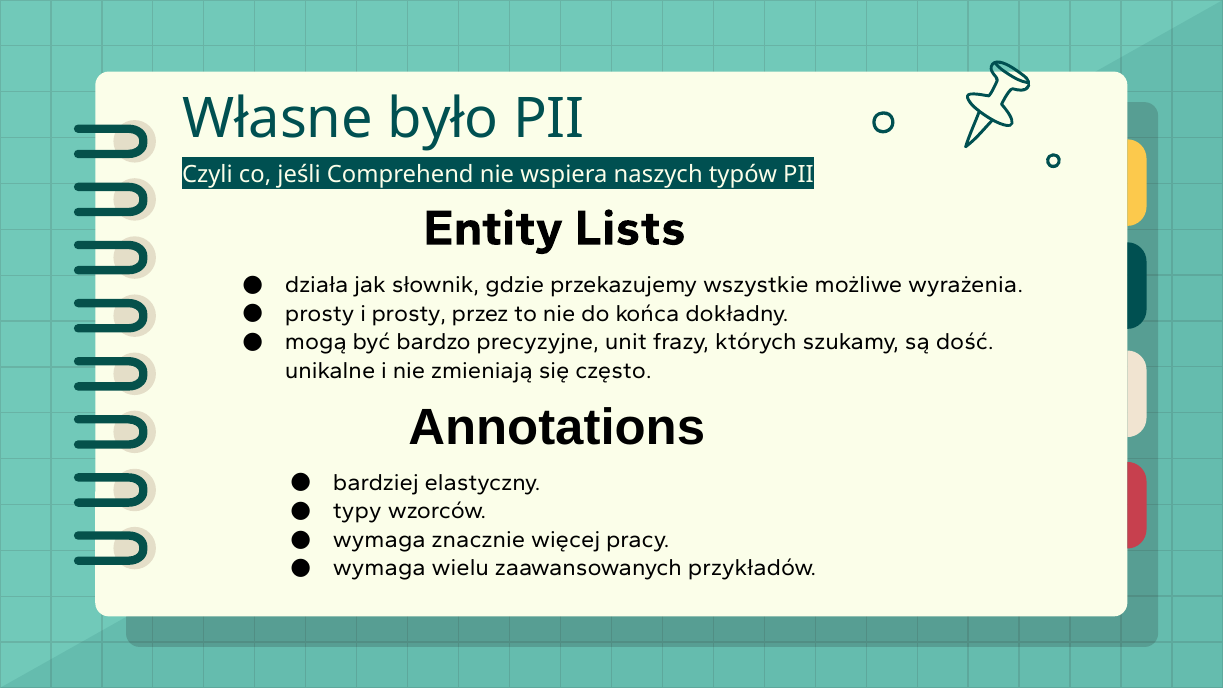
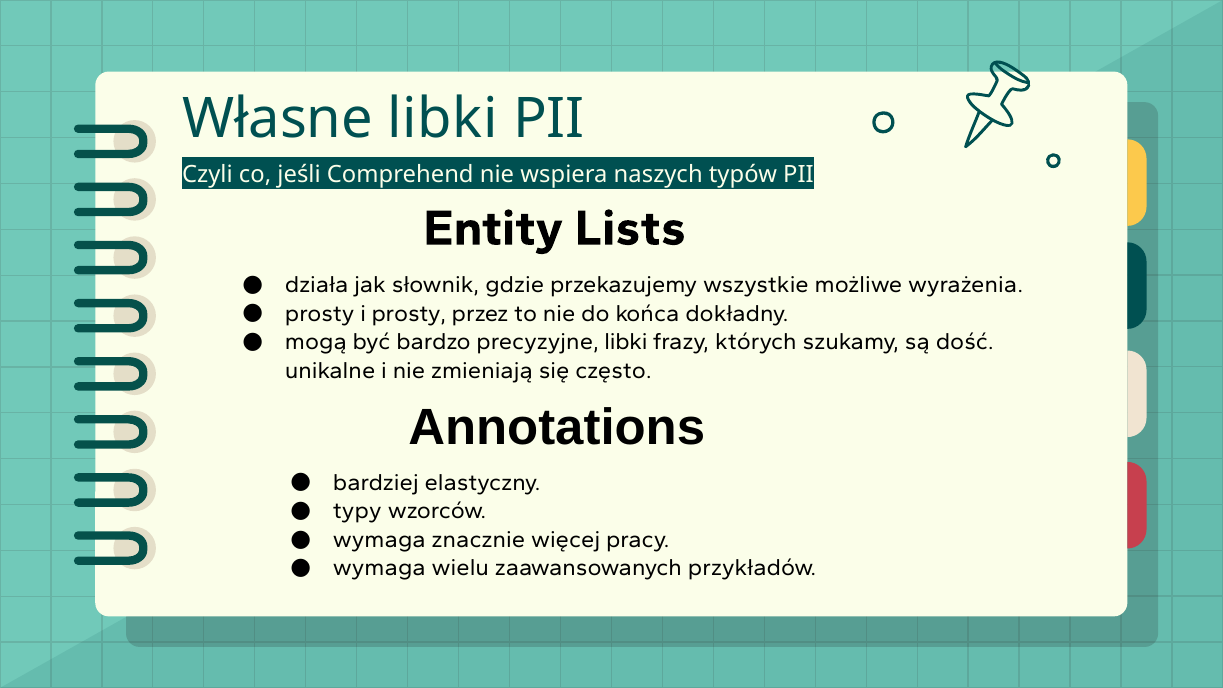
Własne było: było -> libki (443, 119)
precyzyjne unit: unit -> libki (626, 342)
